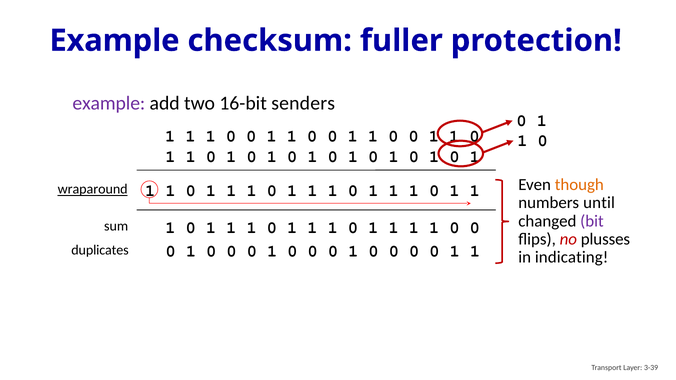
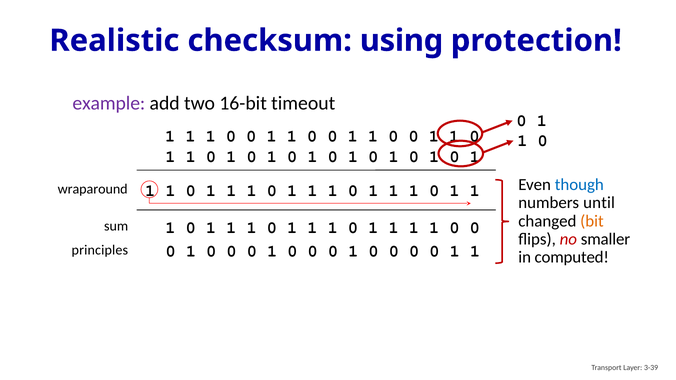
Example: Example -> Realistic (114, 41)
fuller: fuller -> using (402, 41)
senders: senders -> timeout (303, 103)
though colour: orange -> blue (579, 185)
wraparound underline: present -> none (93, 189)
bit colour: purple -> orange (592, 221)
plusses: plusses -> smaller (605, 239)
duplicates: duplicates -> principles (100, 250)
indicating: indicating -> computed (572, 258)
